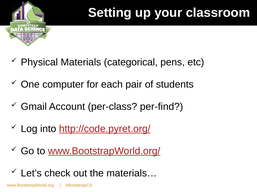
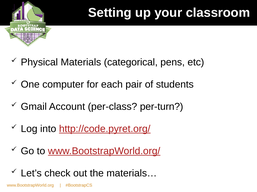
per-find: per-find -> per-turn (162, 107)
